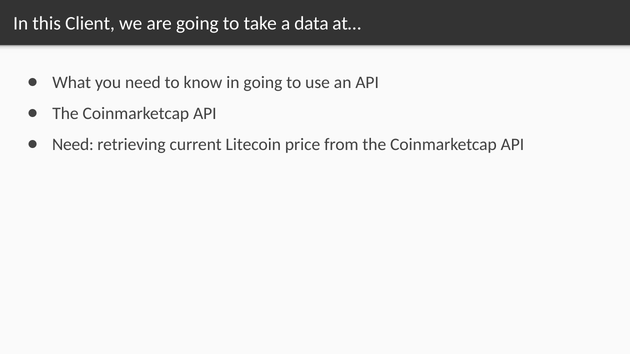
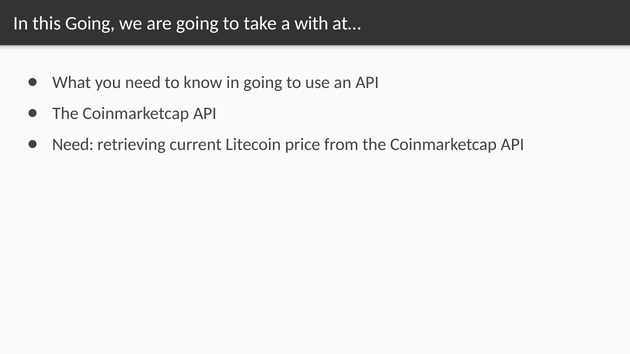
this Client: Client -> Going (90, 23)
data: data -> with (311, 23)
